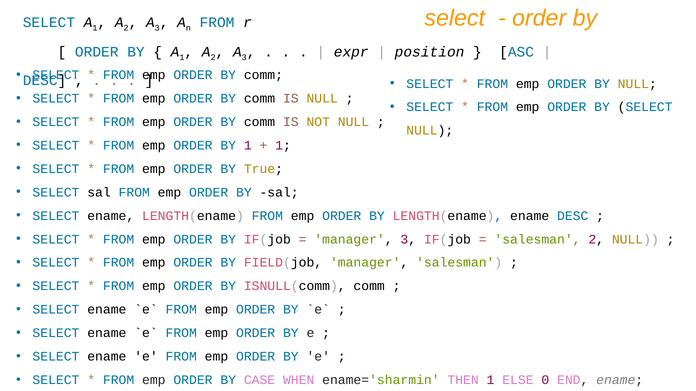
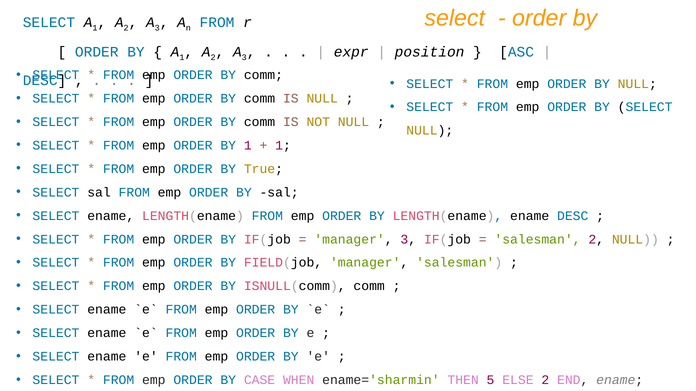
THEN 1: 1 -> 5 (491, 380)
ELSE 0: 0 -> 2 (545, 380)
